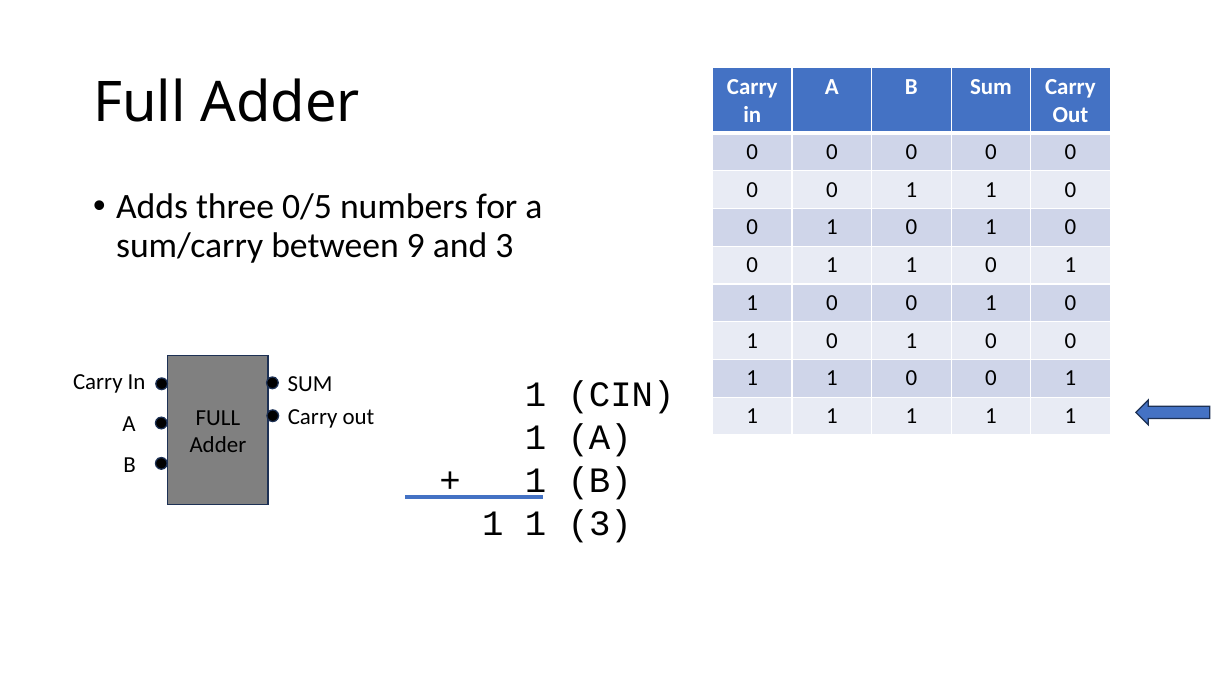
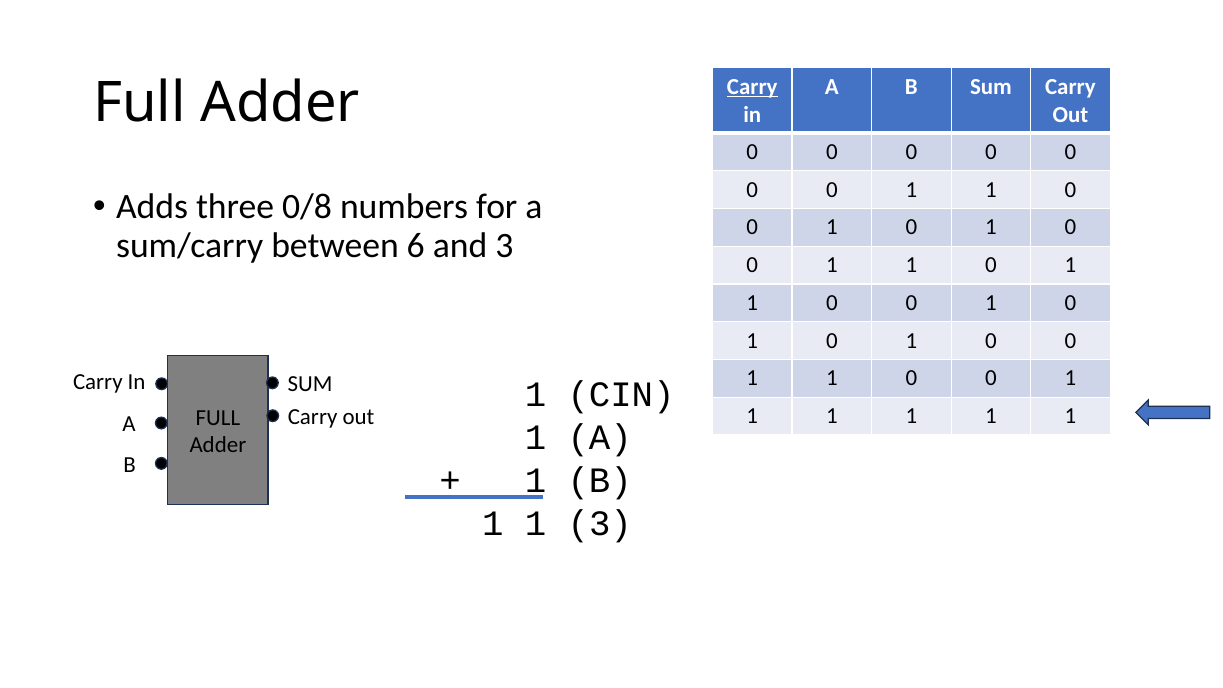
Carry underline: none -> present (752, 87)
0/5: 0/5 -> 0/8 (307, 207)
9: 9 -> 6 (416, 245)
